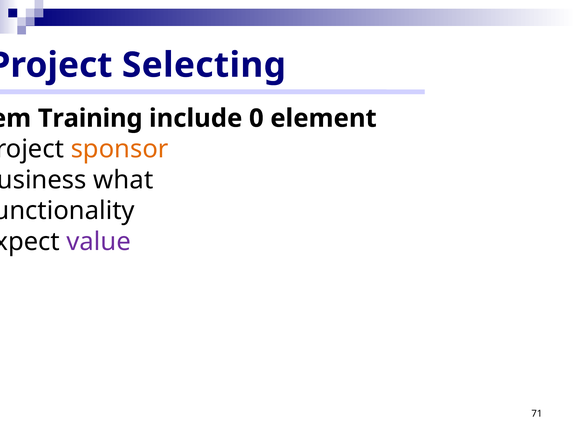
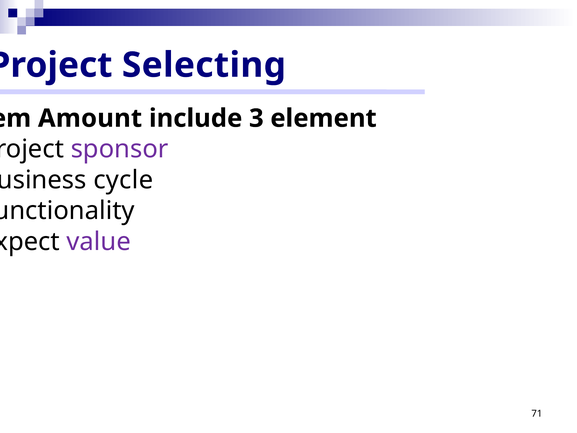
Training: Training -> Amount (90, 118)
0: 0 -> 3 (256, 118)
sponsor colour: orange -> purple (120, 149)
what: what -> cycle (123, 180)
